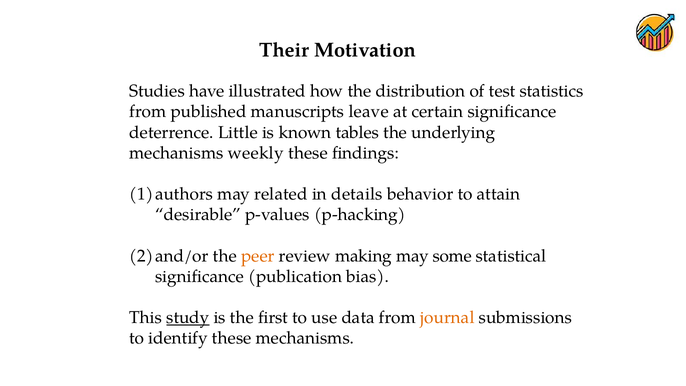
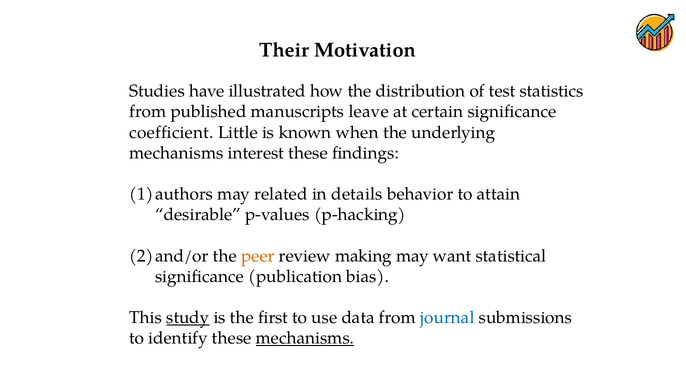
deterrence: deterrence -> coefficient (171, 132)
tables: tables -> when (357, 132)
weekly: weekly -> interest (256, 153)
some: some -> want (452, 256)
journal colour: orange -> blue (447, 318)
mechanisms underline: none -> present (305, 338)
